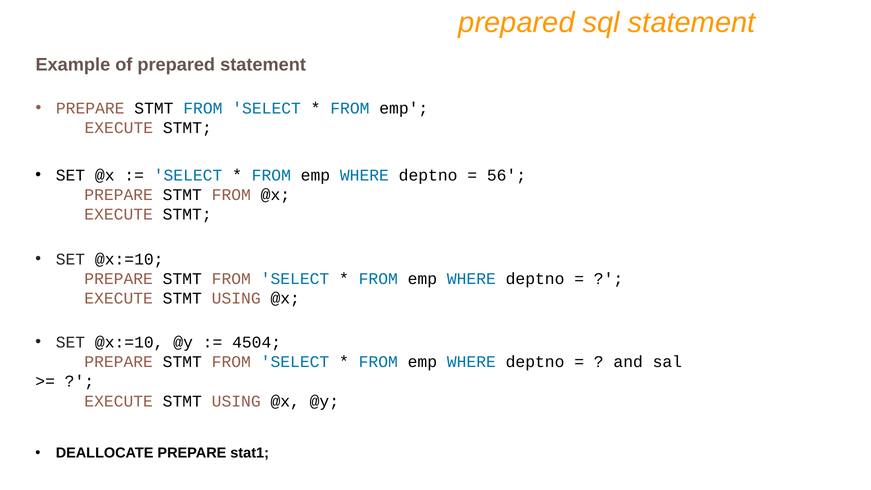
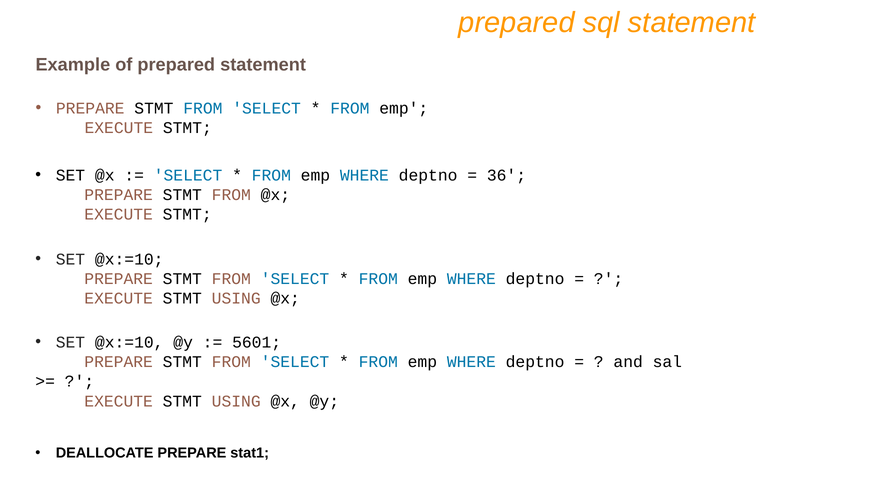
56: 56 -> 36 (506, 175)
4504: 4504 -> 5601 (257, 342)
